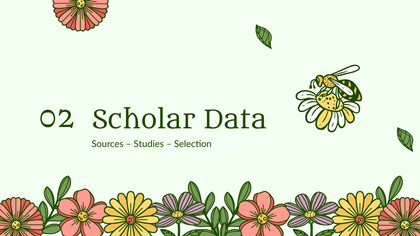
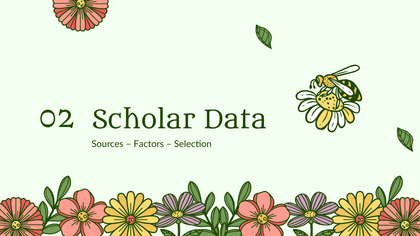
Studies: Studies -> Factors (149, 144)
